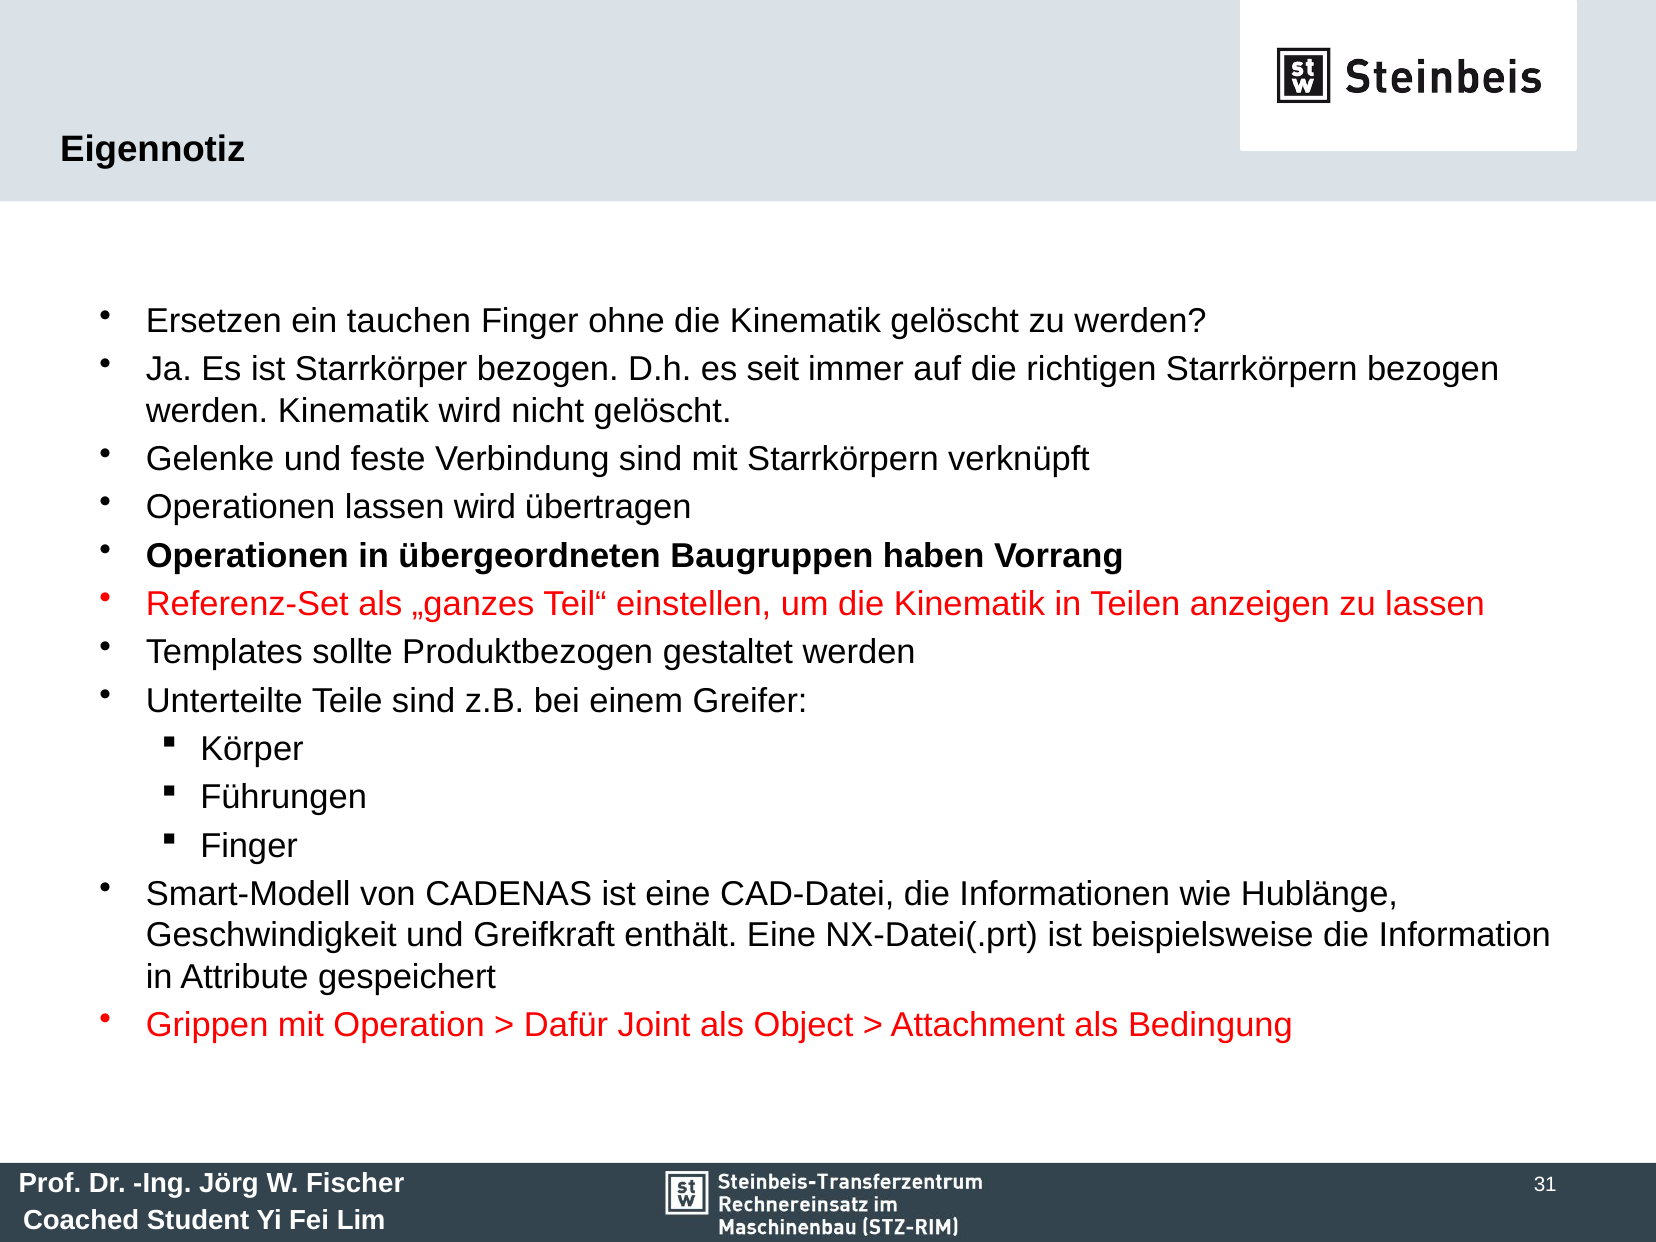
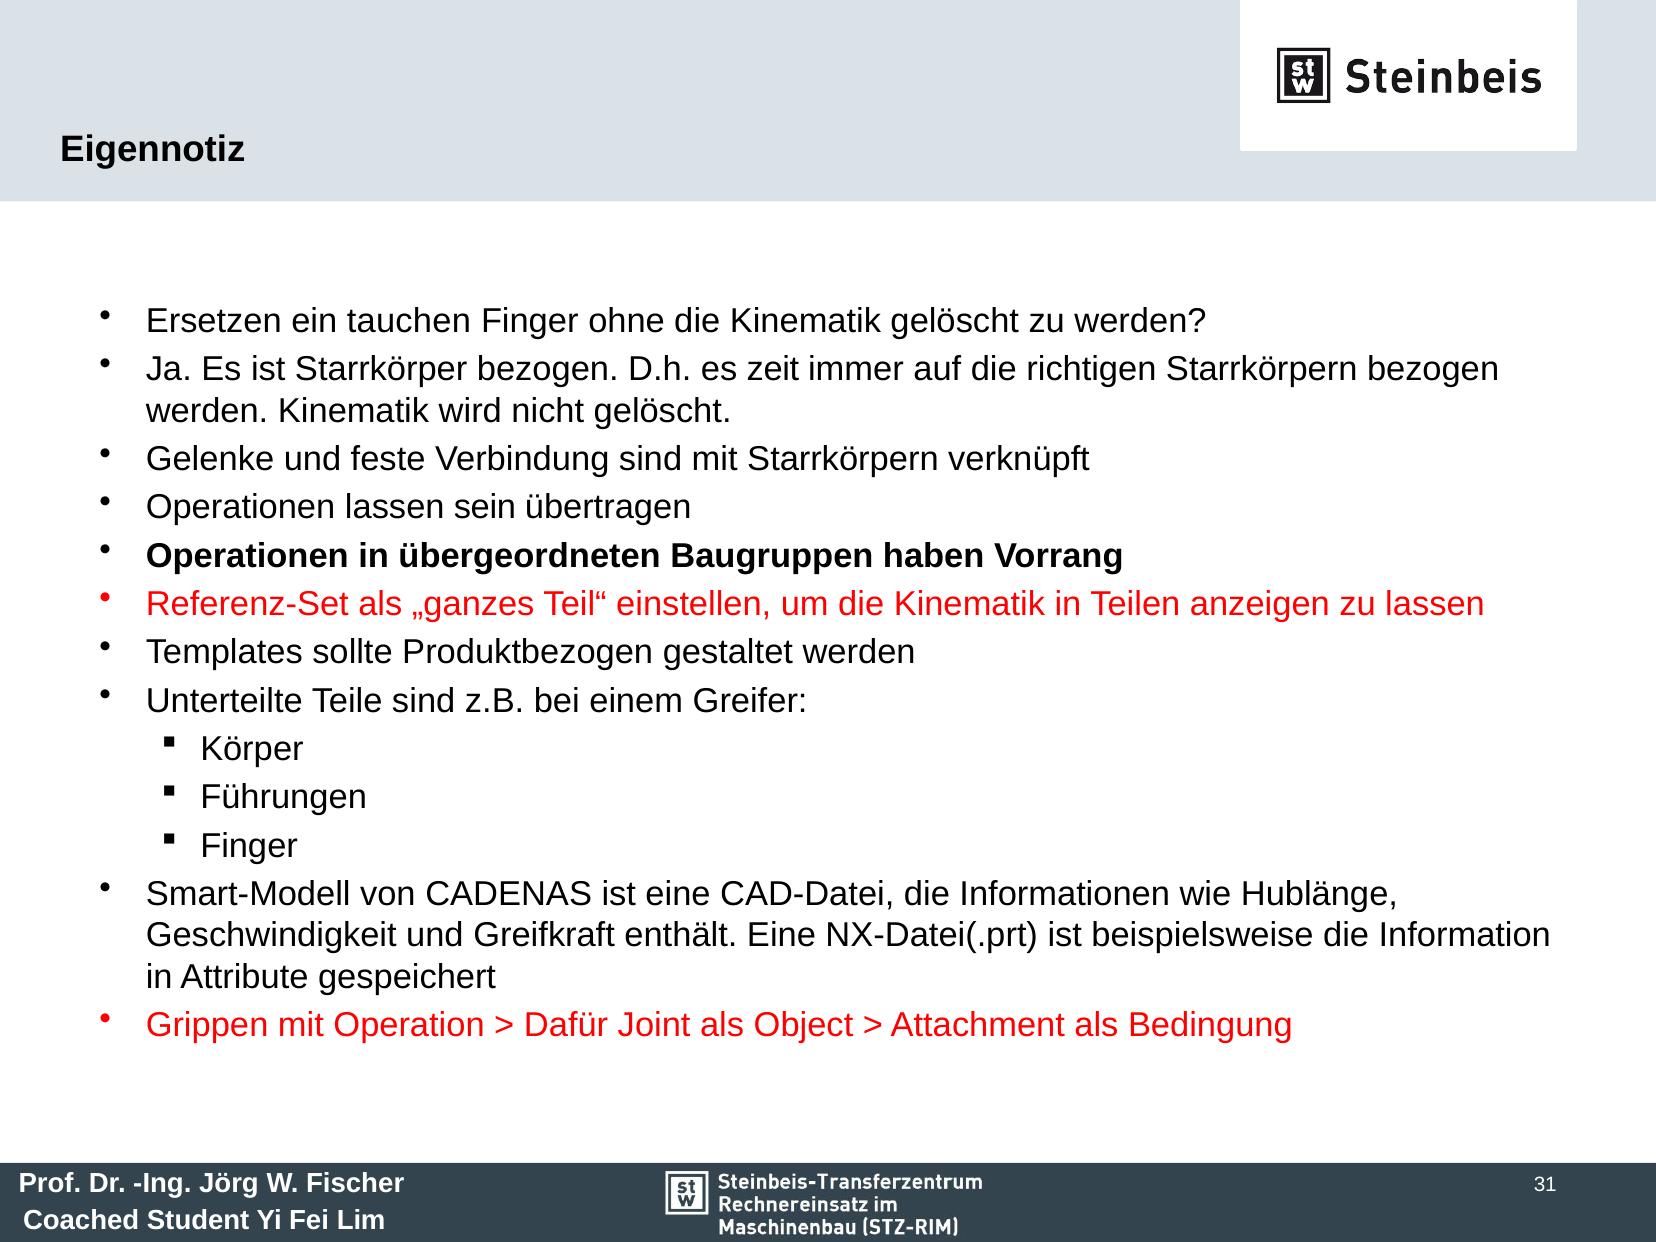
seit: seit -> zeit (773, 369)
lassen wird: wird -> sein (485, 508)
